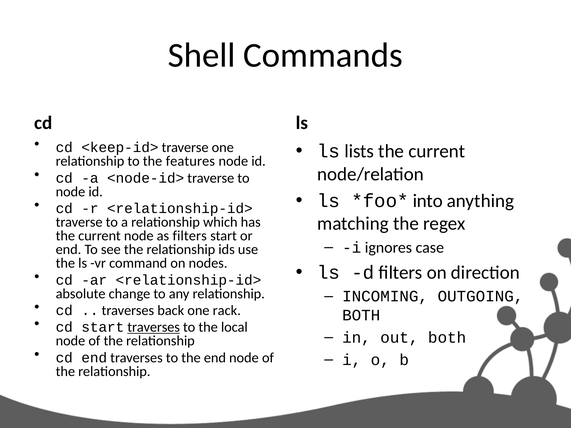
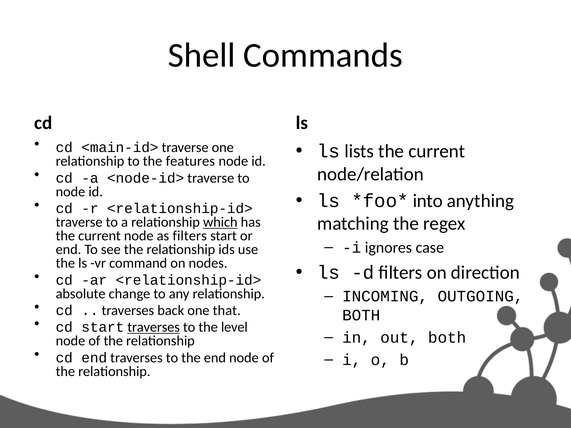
<keep-id>: <keep-id> -> <main-id> (120, 148)
which underline: none -> present (220, 222)
rack: rack -> that (227, 311)
local: local -> level (234, 327)
